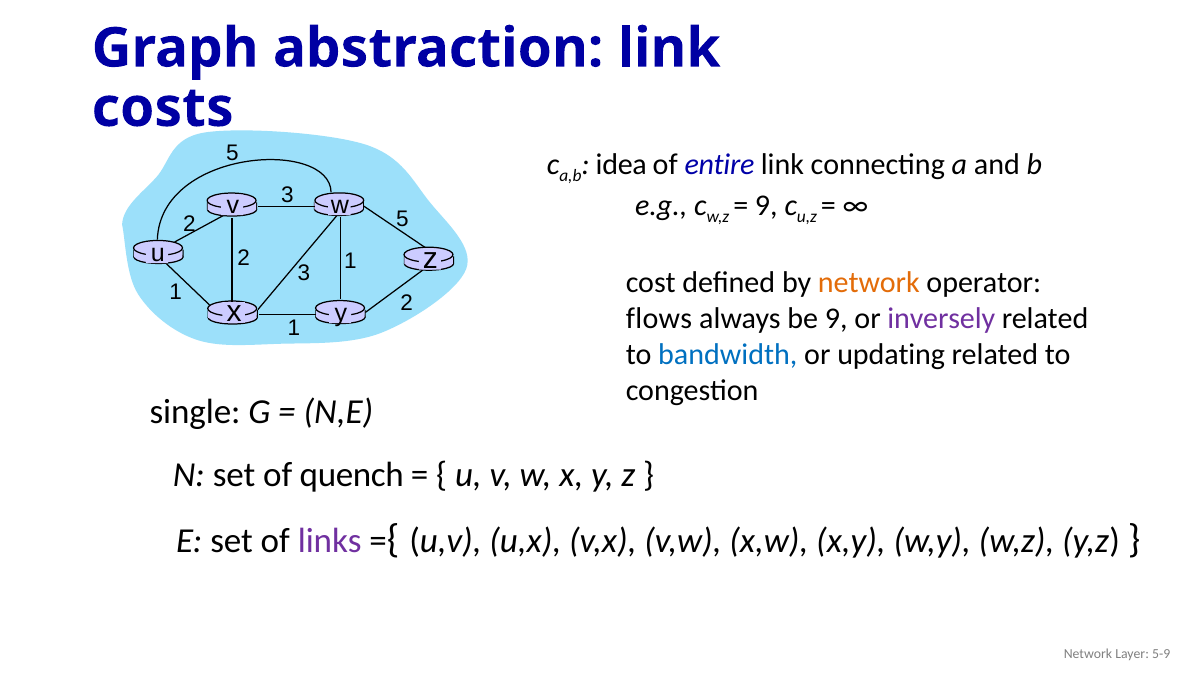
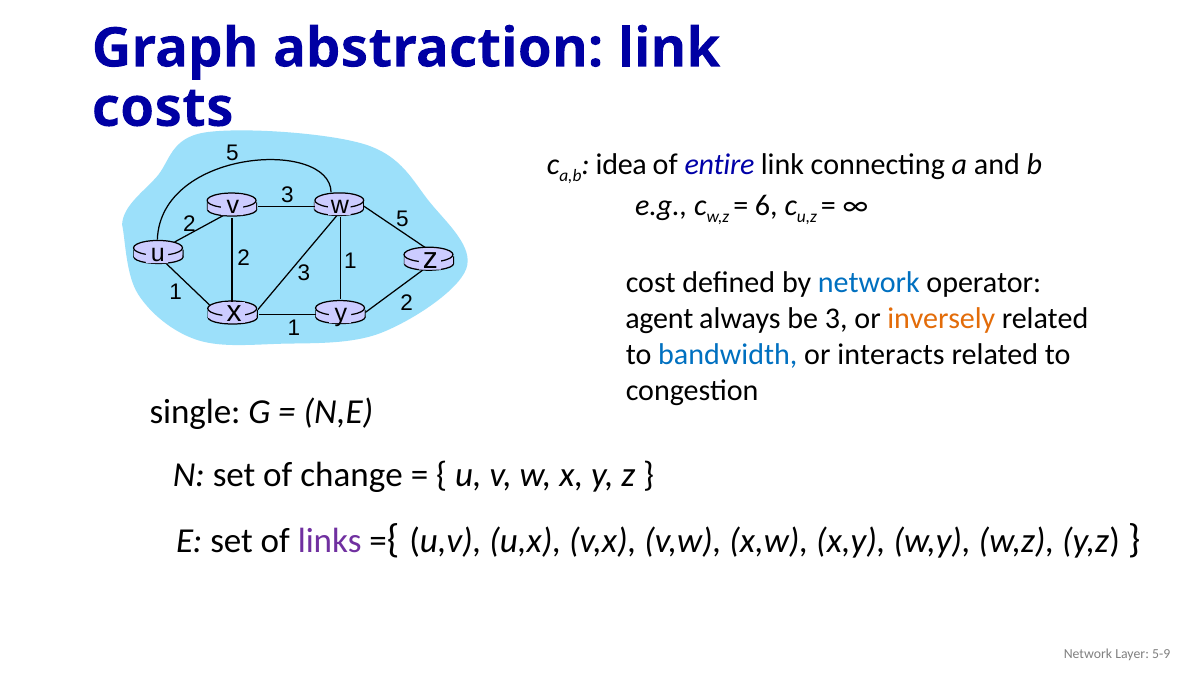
9: 9 -> 6 (766, 205)
network colour: orange -> blue (869, 282)
flows: flows -> agent (659, 318)
be 9: 9 -> 3 (836, 318)
inversely colour: purple -> orange (941, 318)
updating: updating -> interacts (891, 354)
quench: quench -> change (352, 475)
